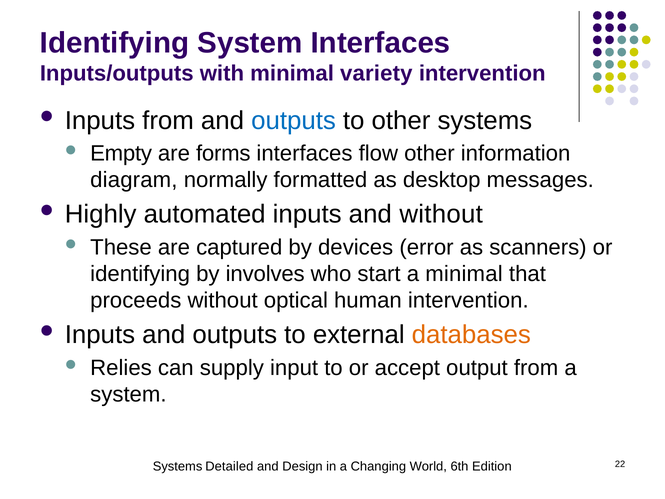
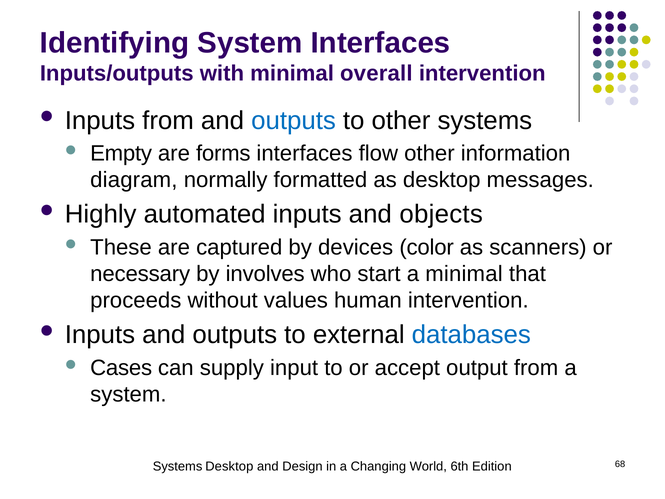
variety: variety -> overall (376, 74)
and without: without -> objects (441, 214)
error: error -> color (427, 247)
identifying: identifying -> necessary (140, 274)
optical: optical -> values (296, 300)
databases colour: orange -> blue (471, 335)
Relies: Relies -> Cases (121, 368)
Systems Detailed: Detailed -> Desktop (229, 466)
22: 22 -> 68 (620, 464)
